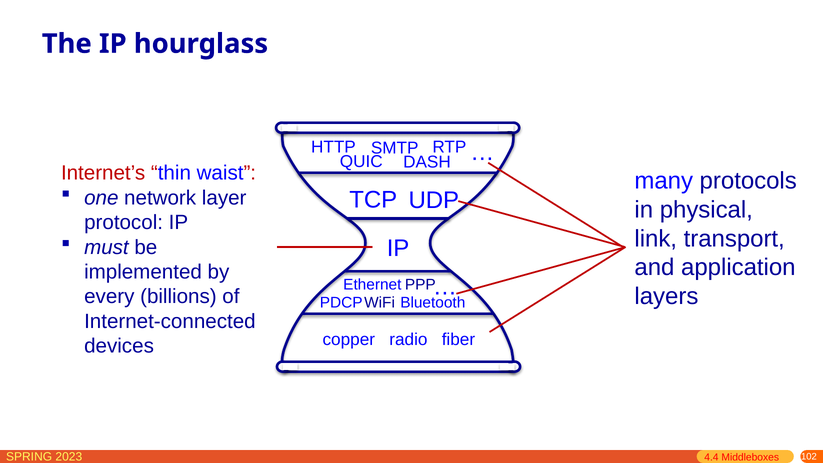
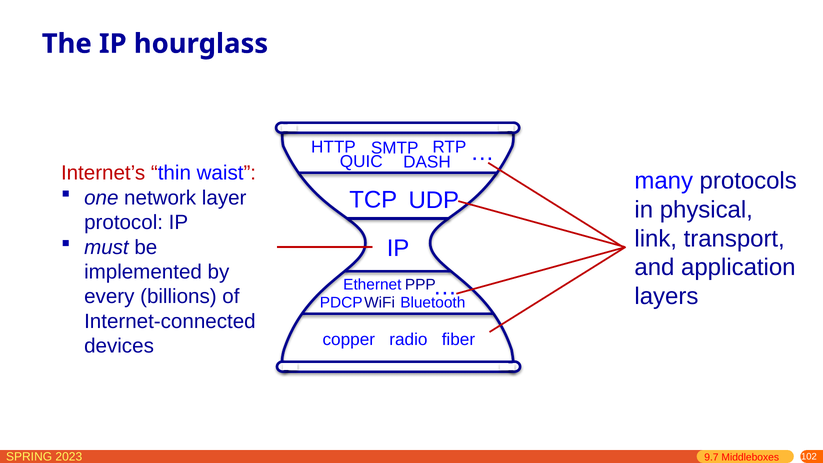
4.4: 4.4 -> 9.7 (711, 457)
